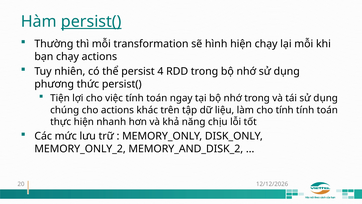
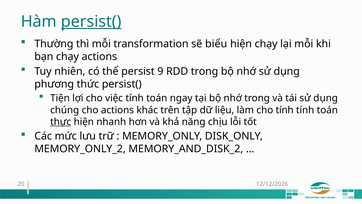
hình: hình -> biểu (216, 44)
4: 4 -> 9 (160, 71)
thực underline: none -> present (61, 122)
